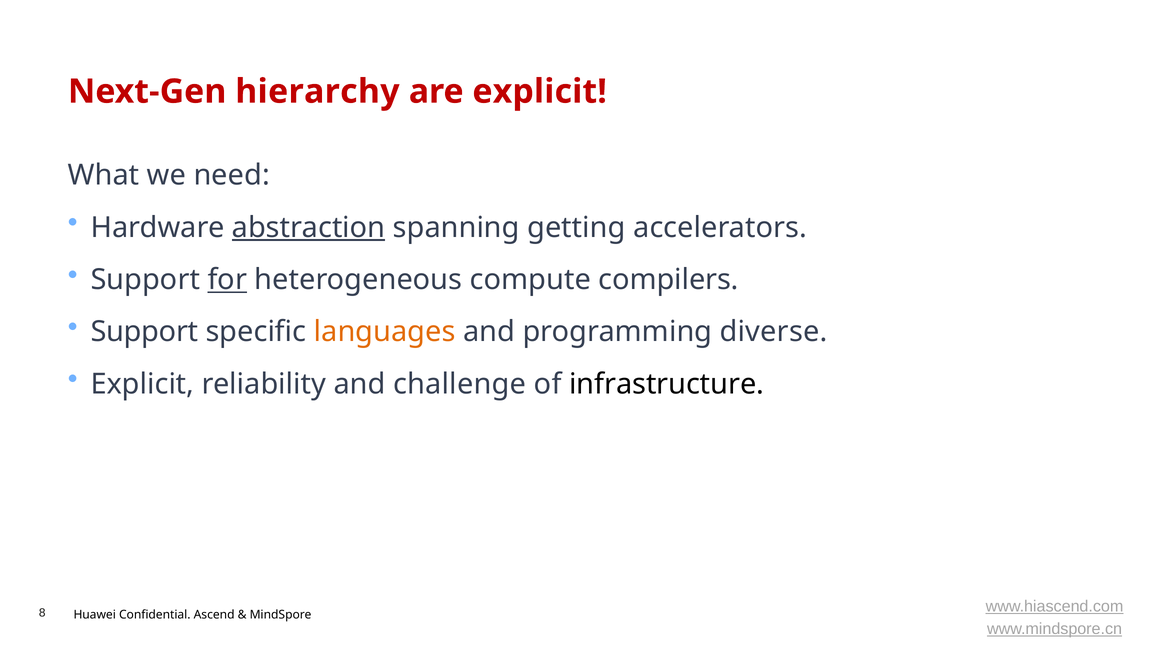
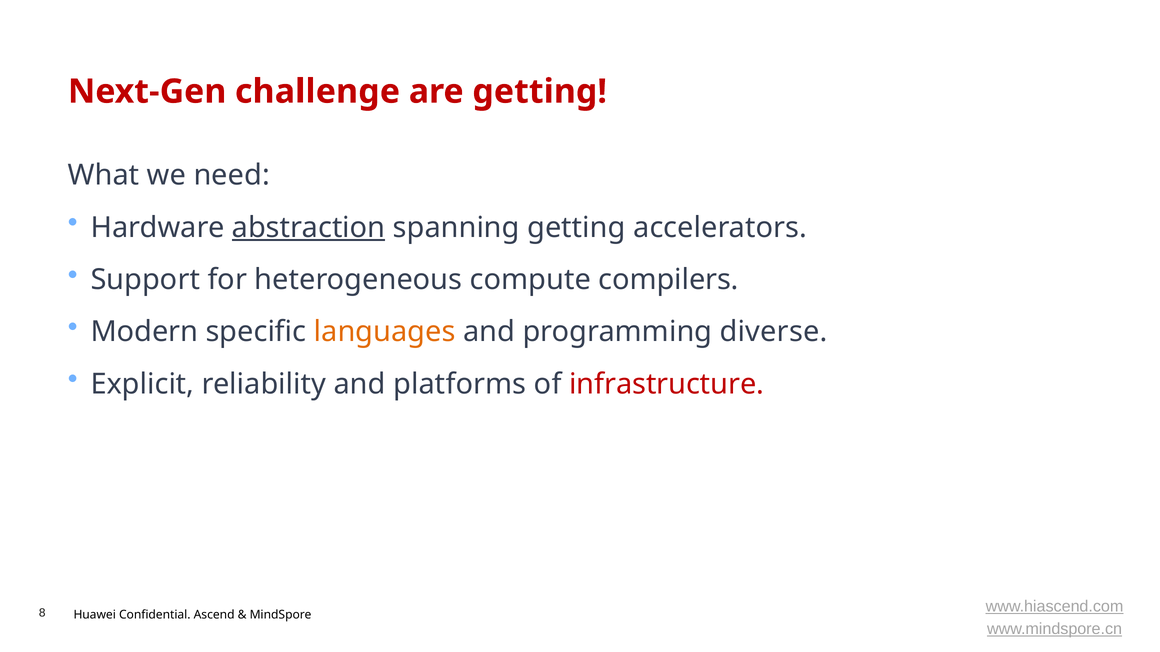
hierarchy: hierarchy -> challenge (317, 92)
are explicit: explicit -> getting (540, 92)
for underline: present -> none (227, 280)
Support: Support -> Modern (144, 332)
challenge: challenge -> platforms (460, 384)
infrastructure colour: black -> red (667, 384)
